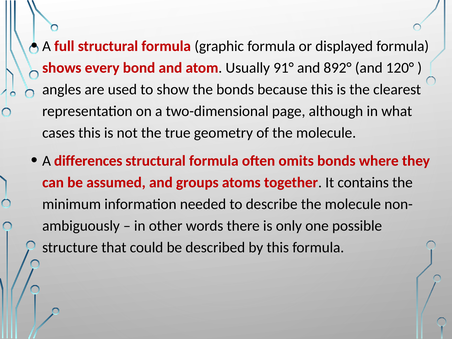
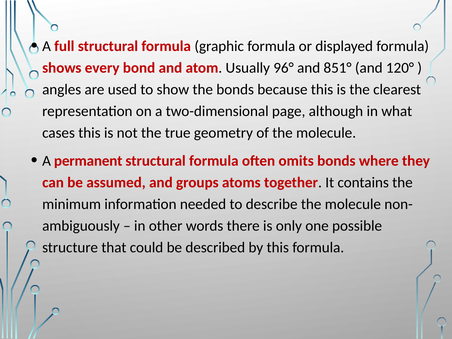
91°: 91° -> 96° (284, 68)
892°: 892° -> 851° (338, 68)
differences: differences -> permanent (88, 161)
